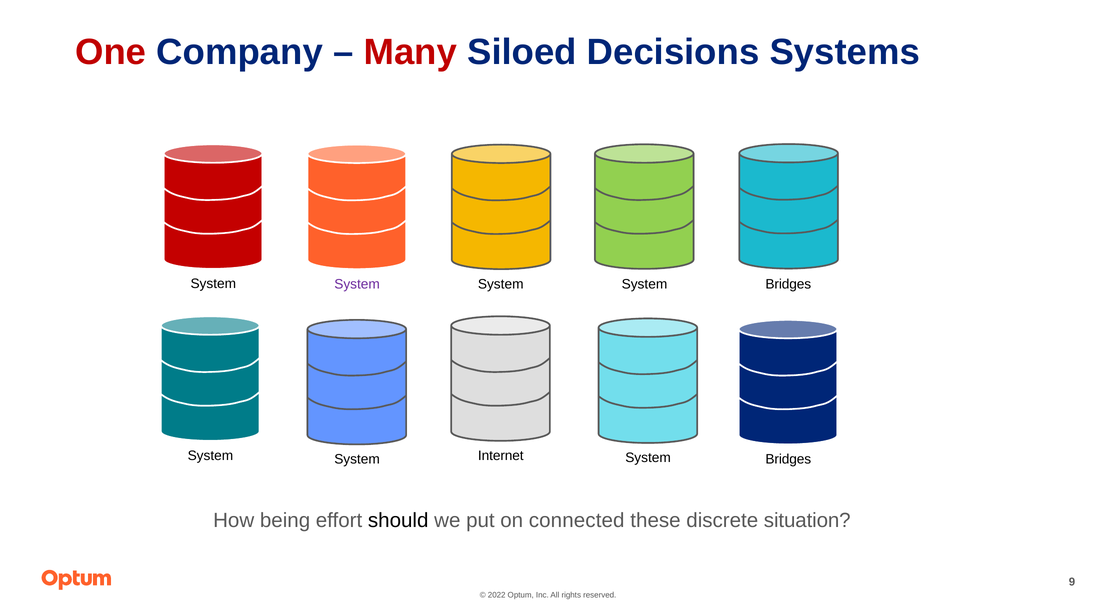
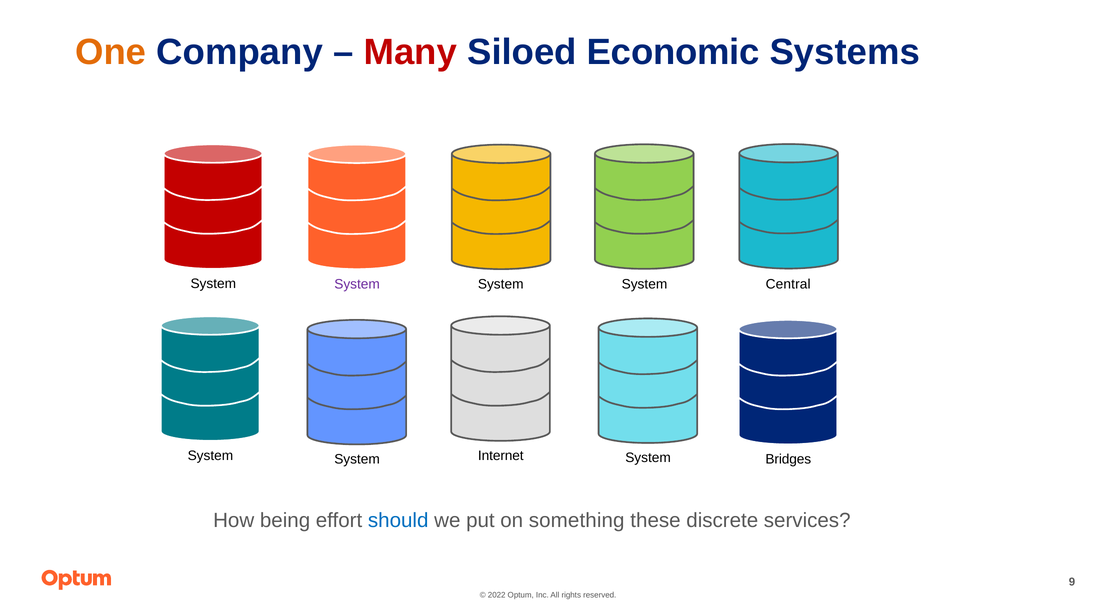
One colour: red -> orange (111, 52)
Decisions: Decisions -> Economic (673, 52)
System System Bridges: Bridges -> Central (788, 284)
should colour: black -> blue (398, 521)
connected: connected -> something (577, 521)
situation: situation -> services (807, 521)
